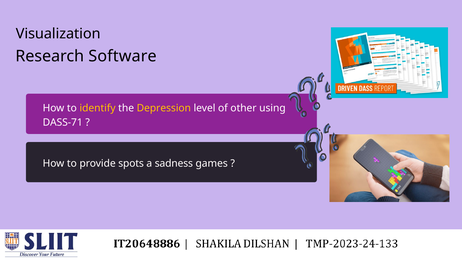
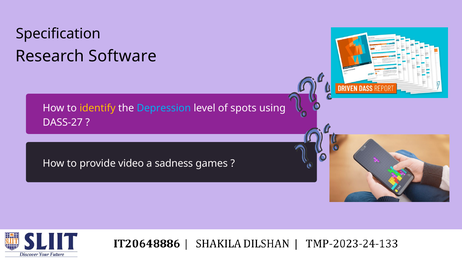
Visualization: Visualization -> Specification (58, 34)
Depression colour: yellow -> light blue (164, 108)
other: other -> spots (243, 108)
DASS-71: DASS-71 -> DASS-27 (63, 122)
spots: spots -> video (131, 163)
